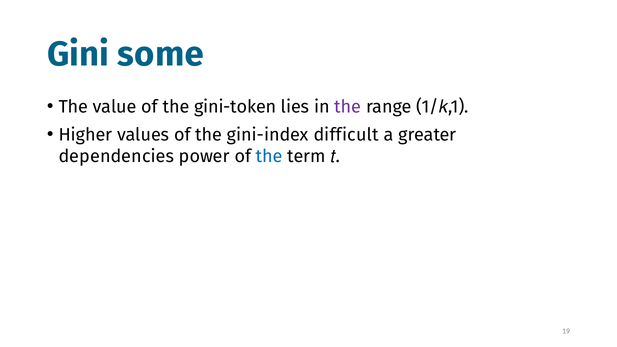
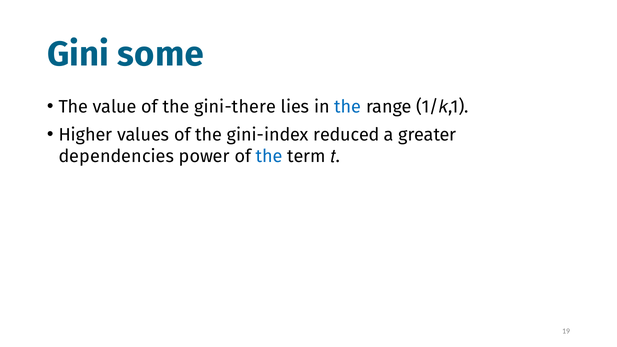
gini-token: gini-token -> gini-there (235, 107)
the colour: purple -> blue (348, 107)
difficult: difficult -> reduced (346, 135)
